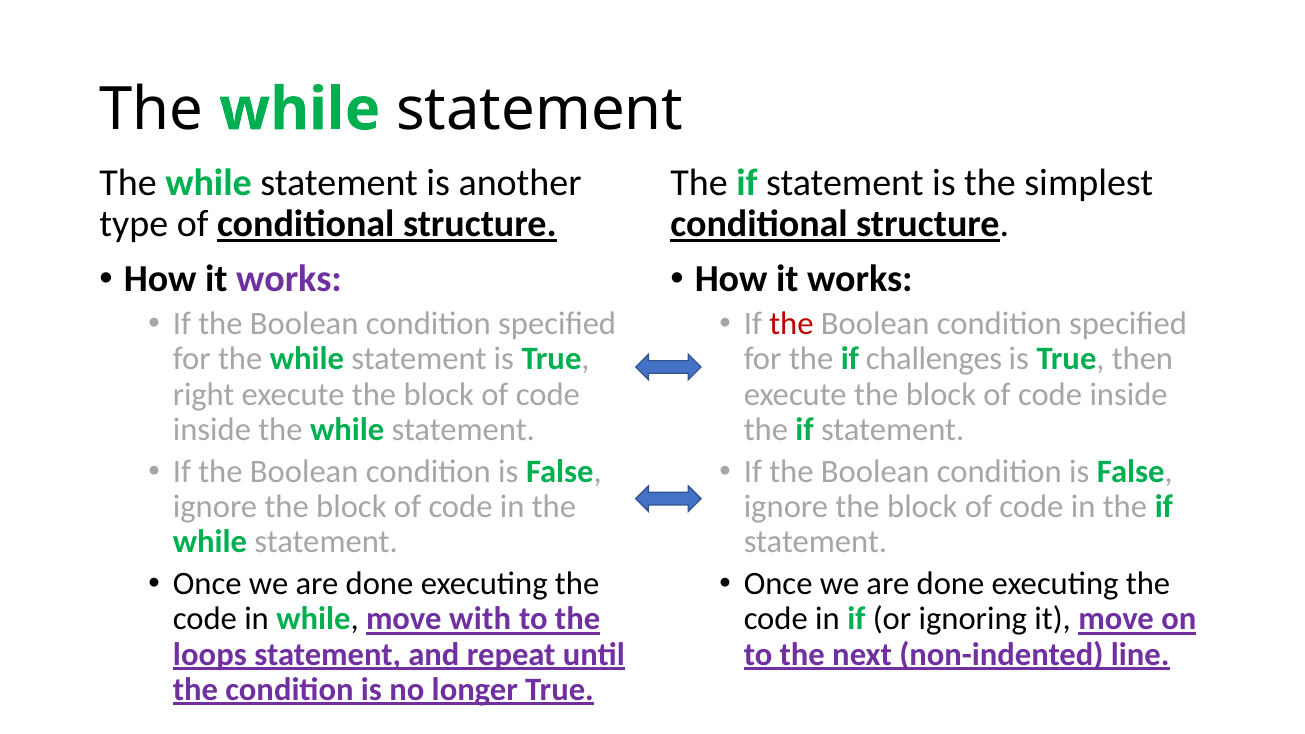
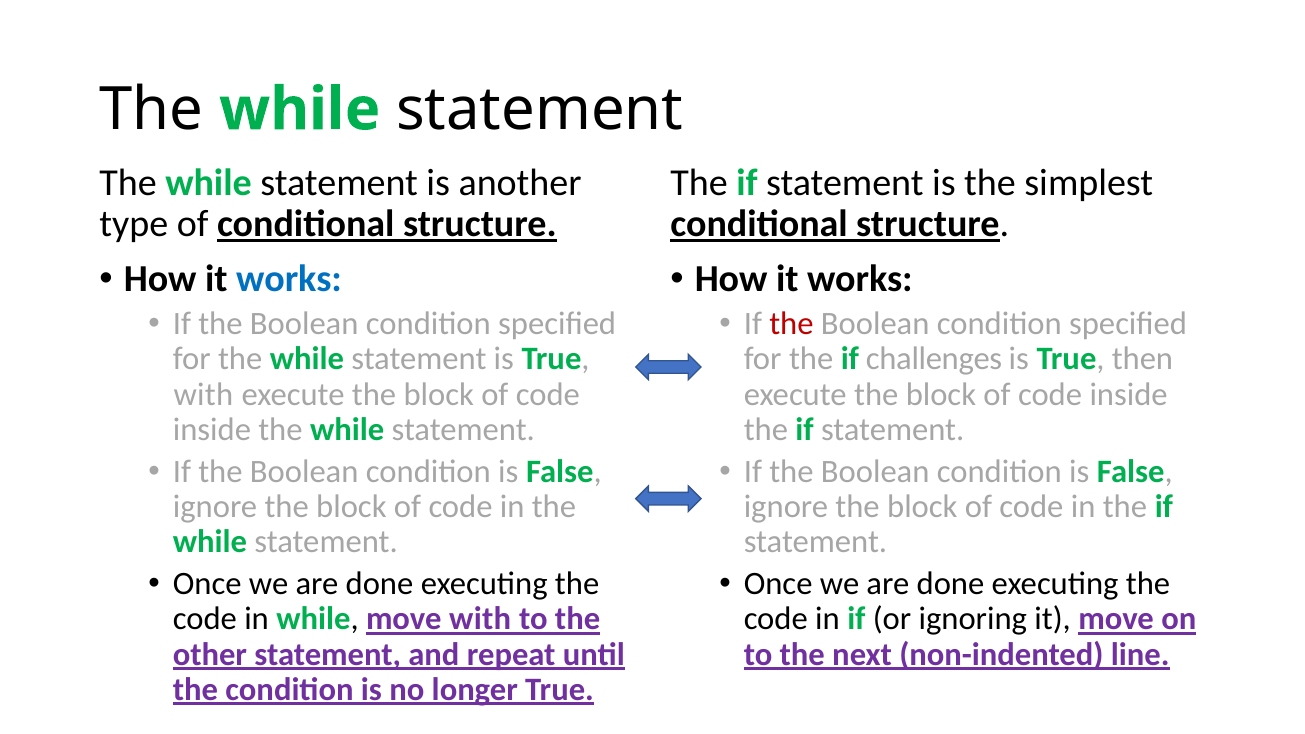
works colour: purple -> blue (289, 279)
right: right -> with (203, 394)
loops: loops -> other (210, 654)
